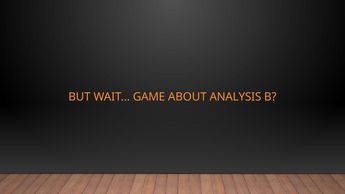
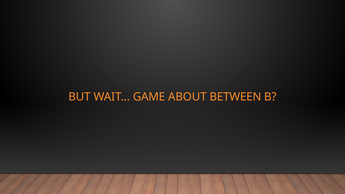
ANALYSIS: ANALYSIS -> BETWEEN (235, 97)
